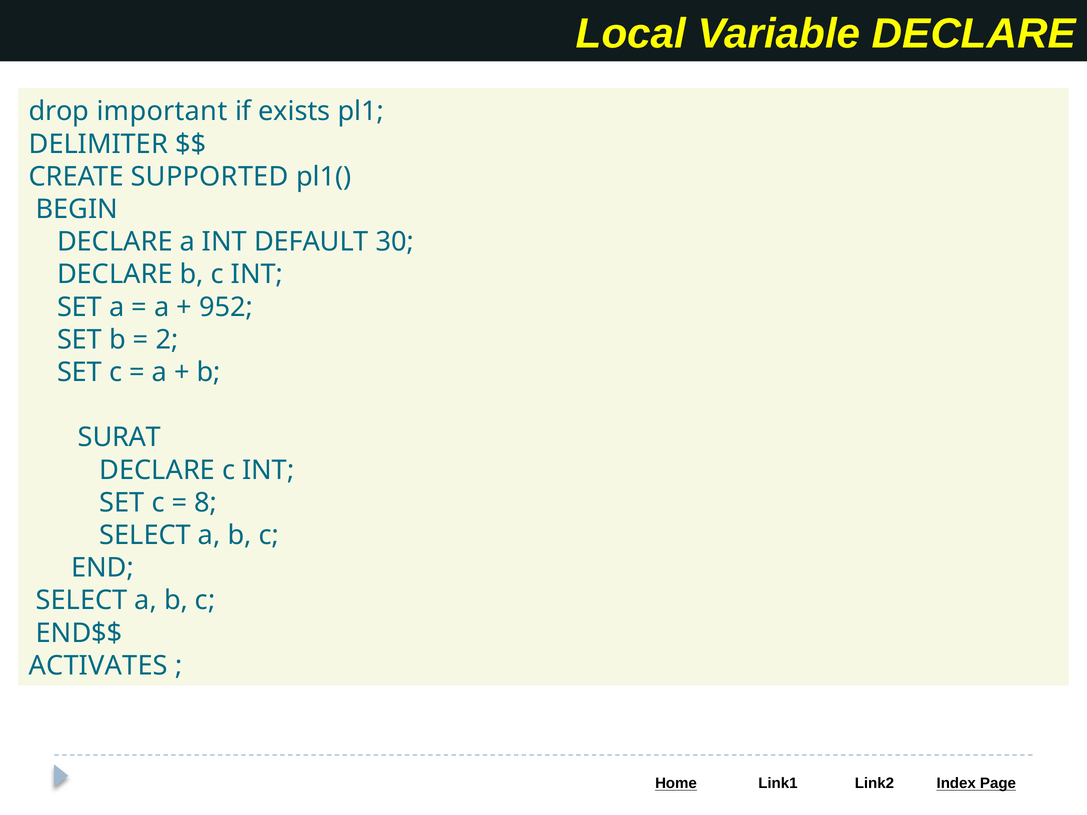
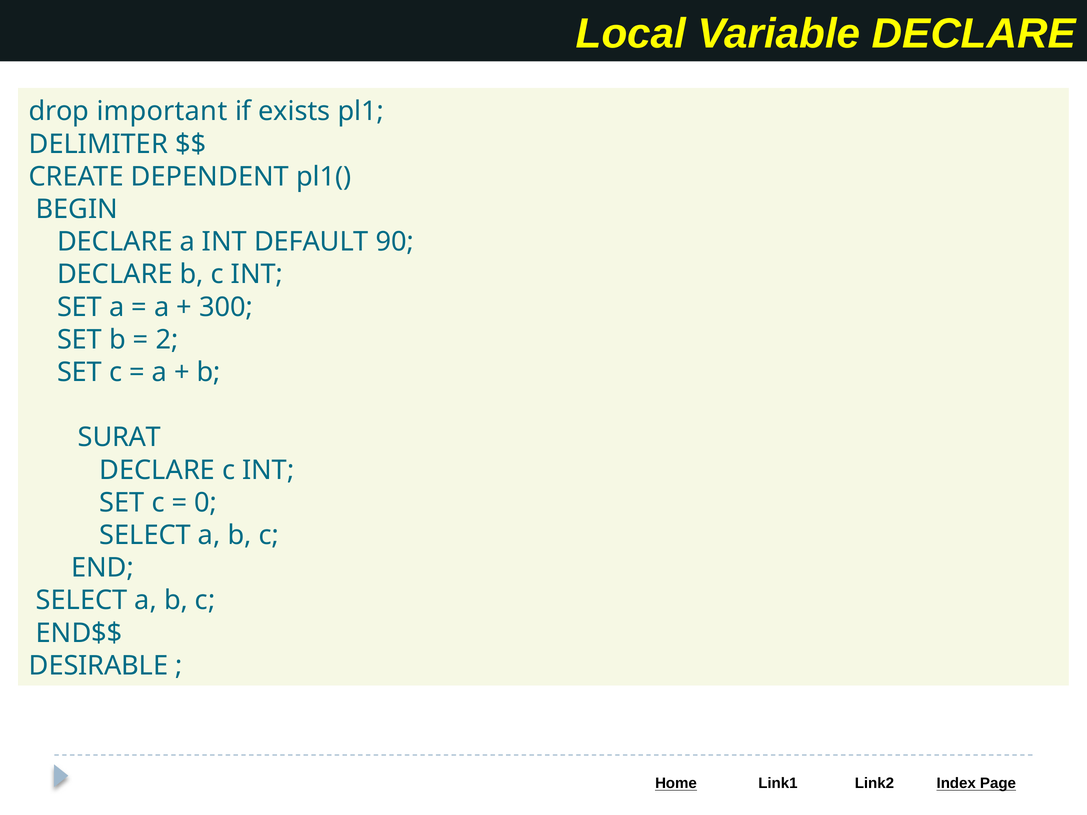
SUPPORTED: SUPPORTED -> DEPENDENT (210, 177)
30: 30 -> 90 (395, 242)
952: 952 -> 300 (226, 307)
8: 8 -> 0 (206, 503)
ACTIVATES: ACTIVATES -> DESIRABLE (98, 666)
